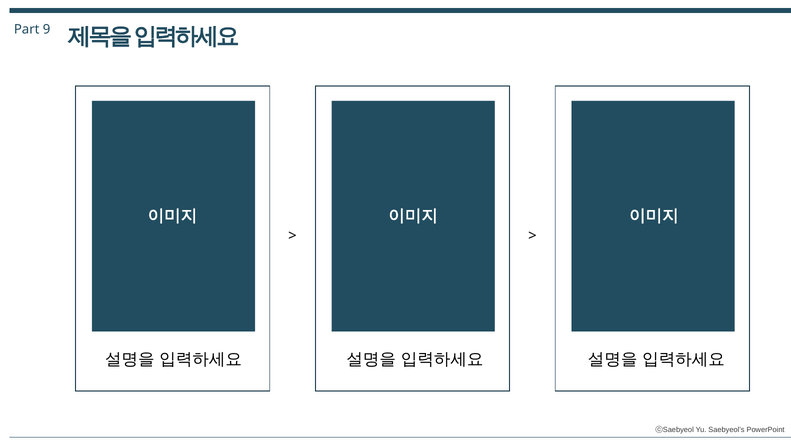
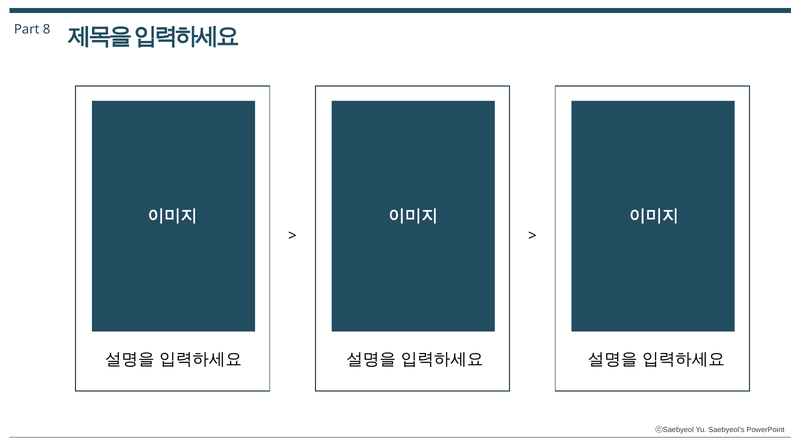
9: 9 -> 8 (47, 29)
